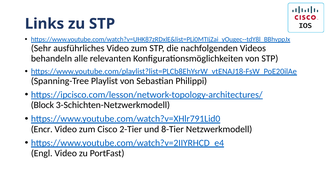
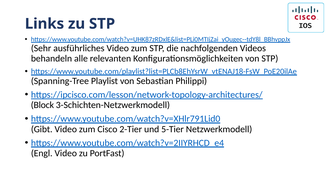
Encr: Encr -> Gibt (42, 129)
8-Tier: 8-Tier -> 5-Tier (173, 129)
